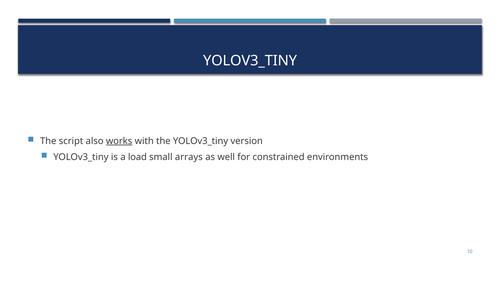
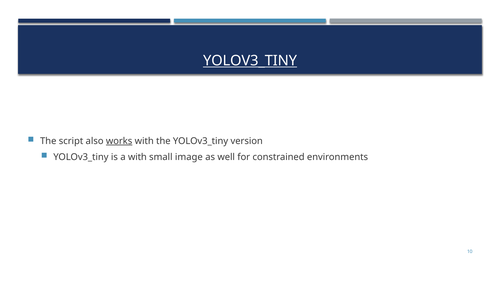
YOLOV3_TINY underline: none -> present (250, 61)
a load: load -> with (137, 157)
arrays: arrays -> image (189, 157)
